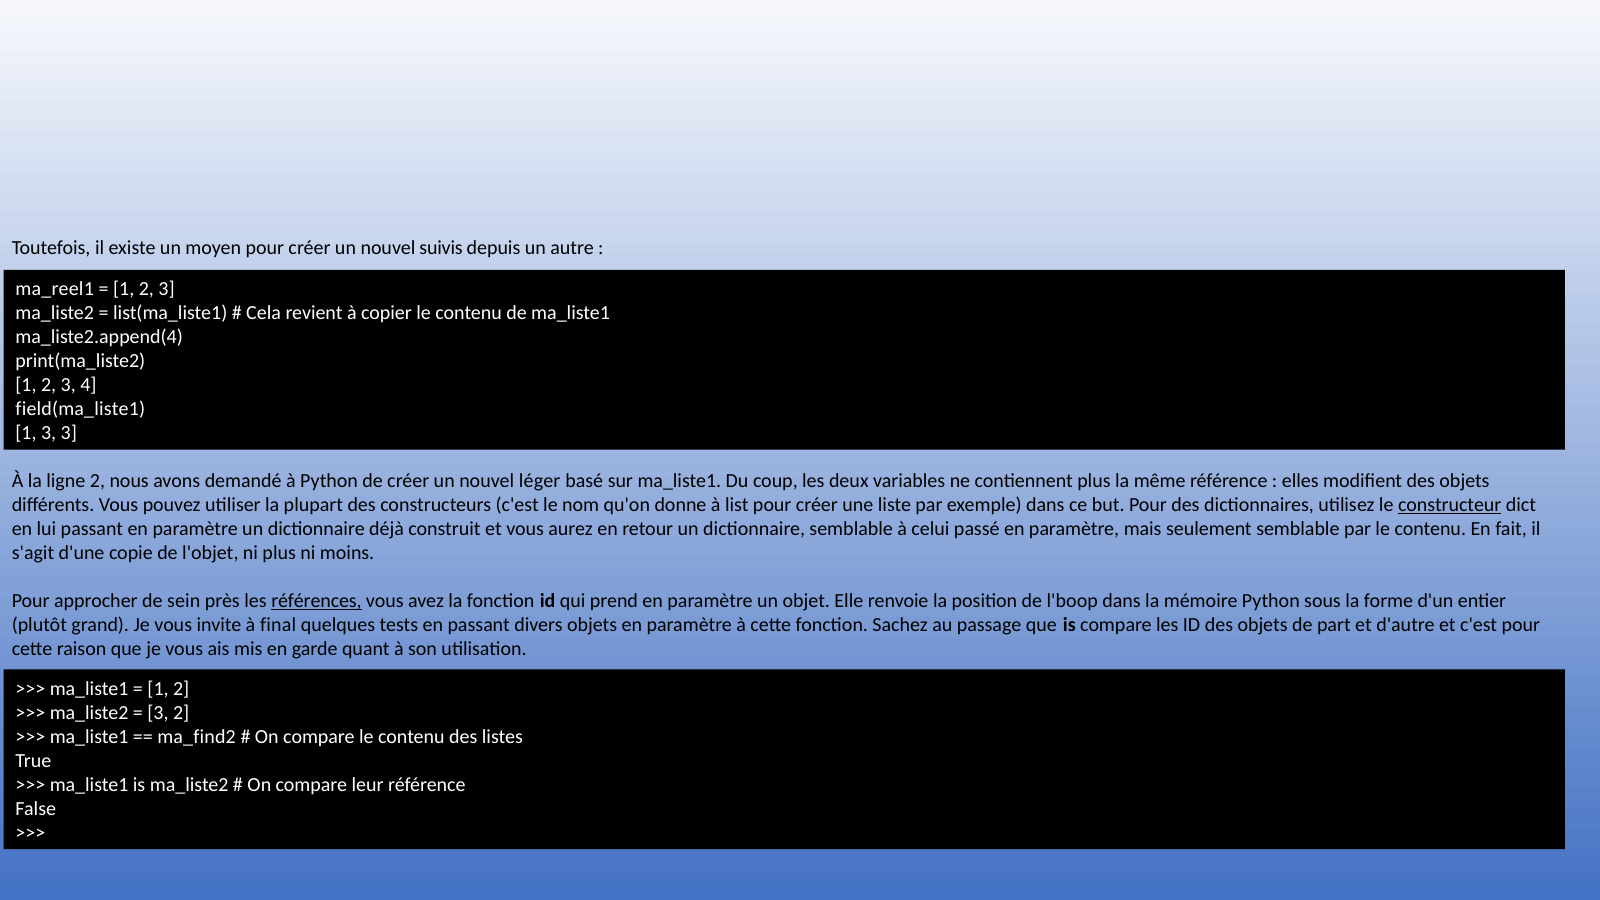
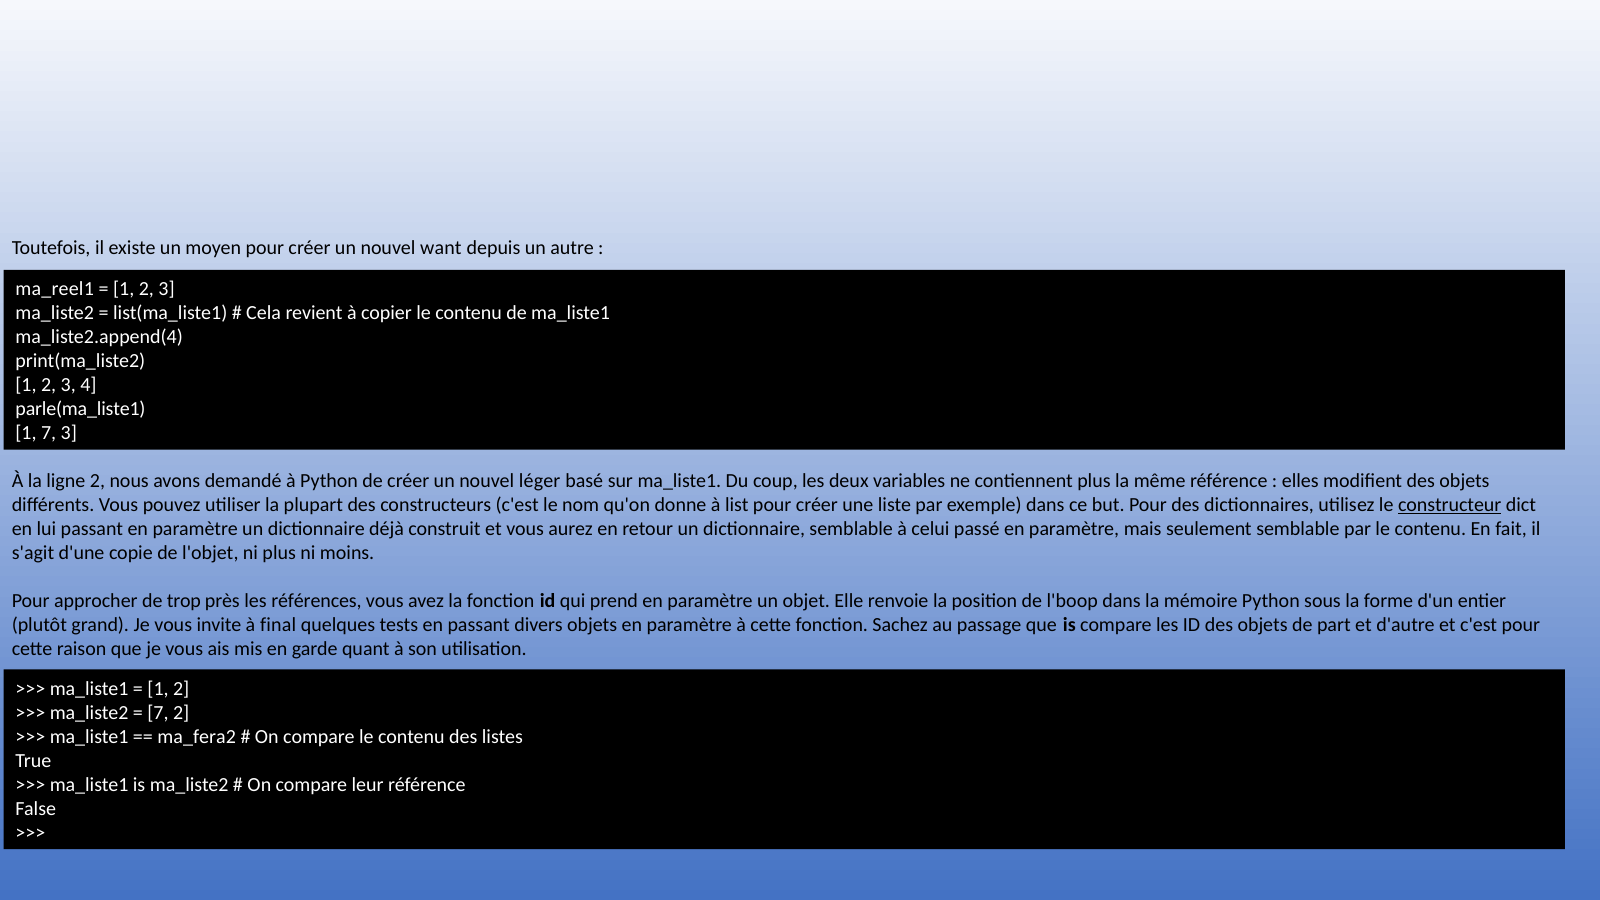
suivis: suivis -> want (441, 248)
field(ma_liste1: field(ma_liste1 -> parle(ma_liste1 (80, 409)
1 3: 3 -> 7 (49, 433)
sein: sein -> trop (184, 601)
références underline: present -> none (316, 601)
3: 3 -> 7 (158, 713)
ma_find2: ma_find2 -> ma_fera2 (197, 737)
